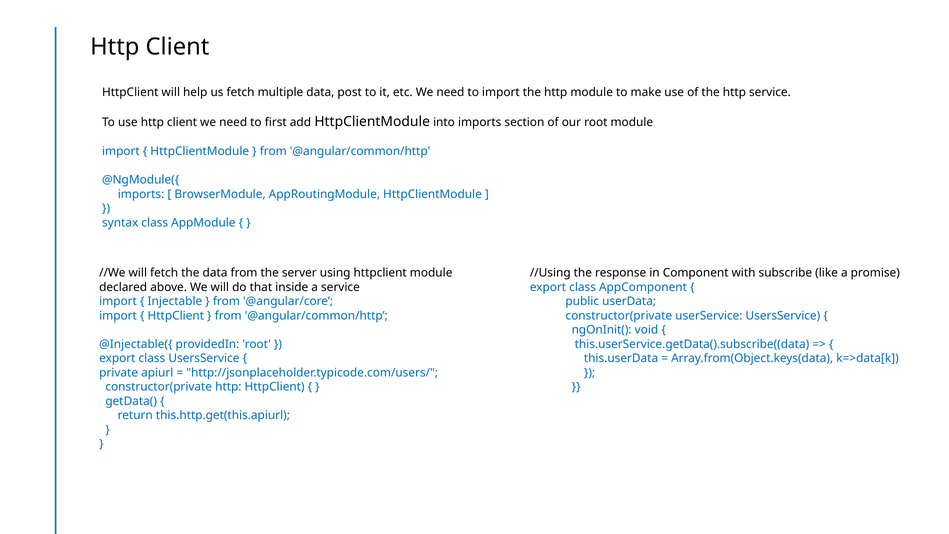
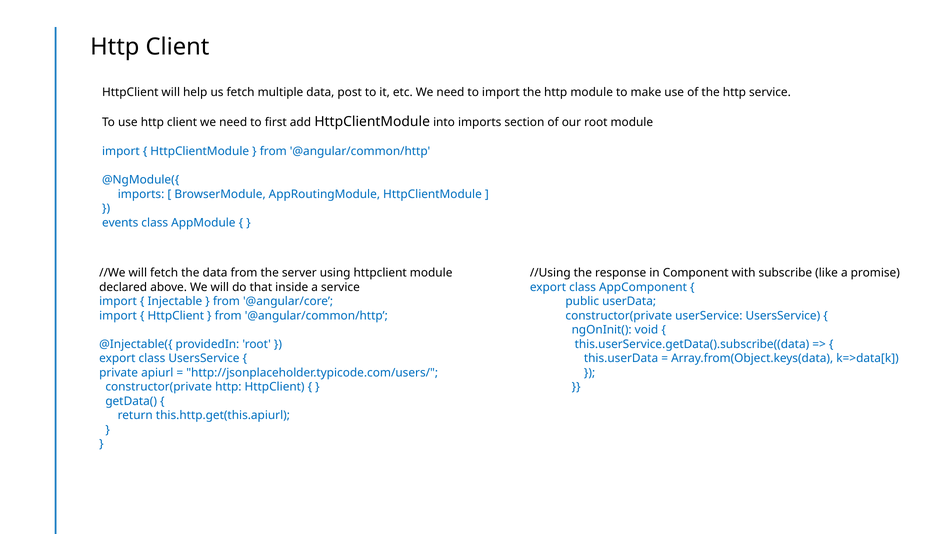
syntax: syntax -> events (120, 223)
